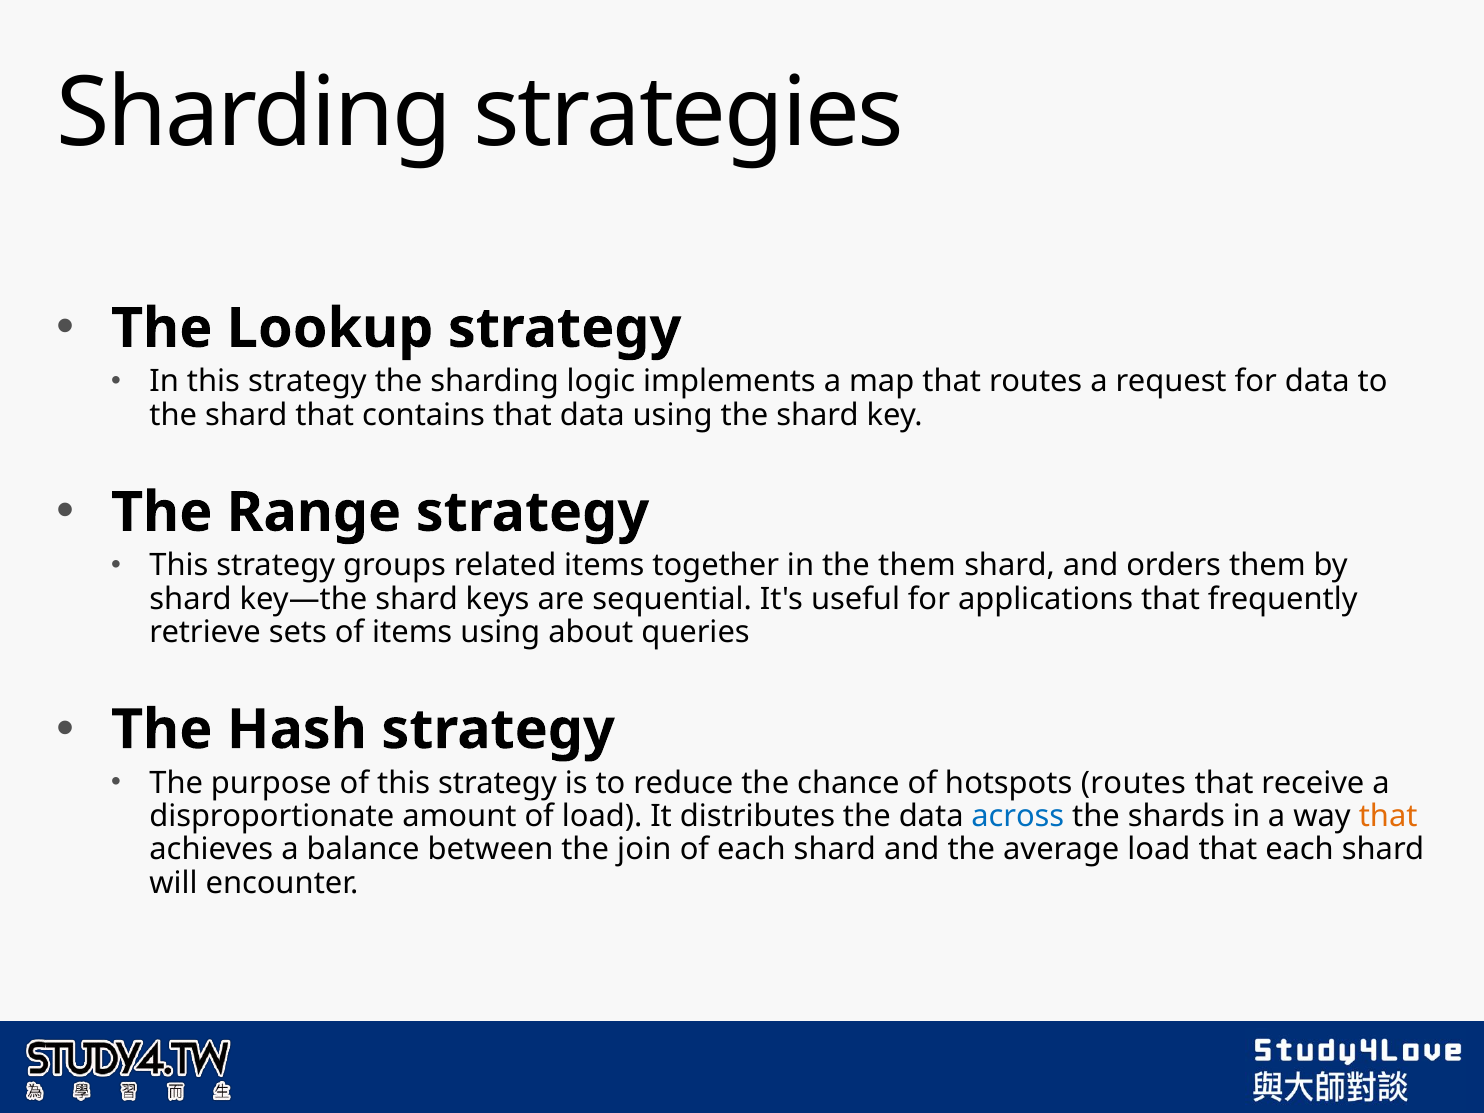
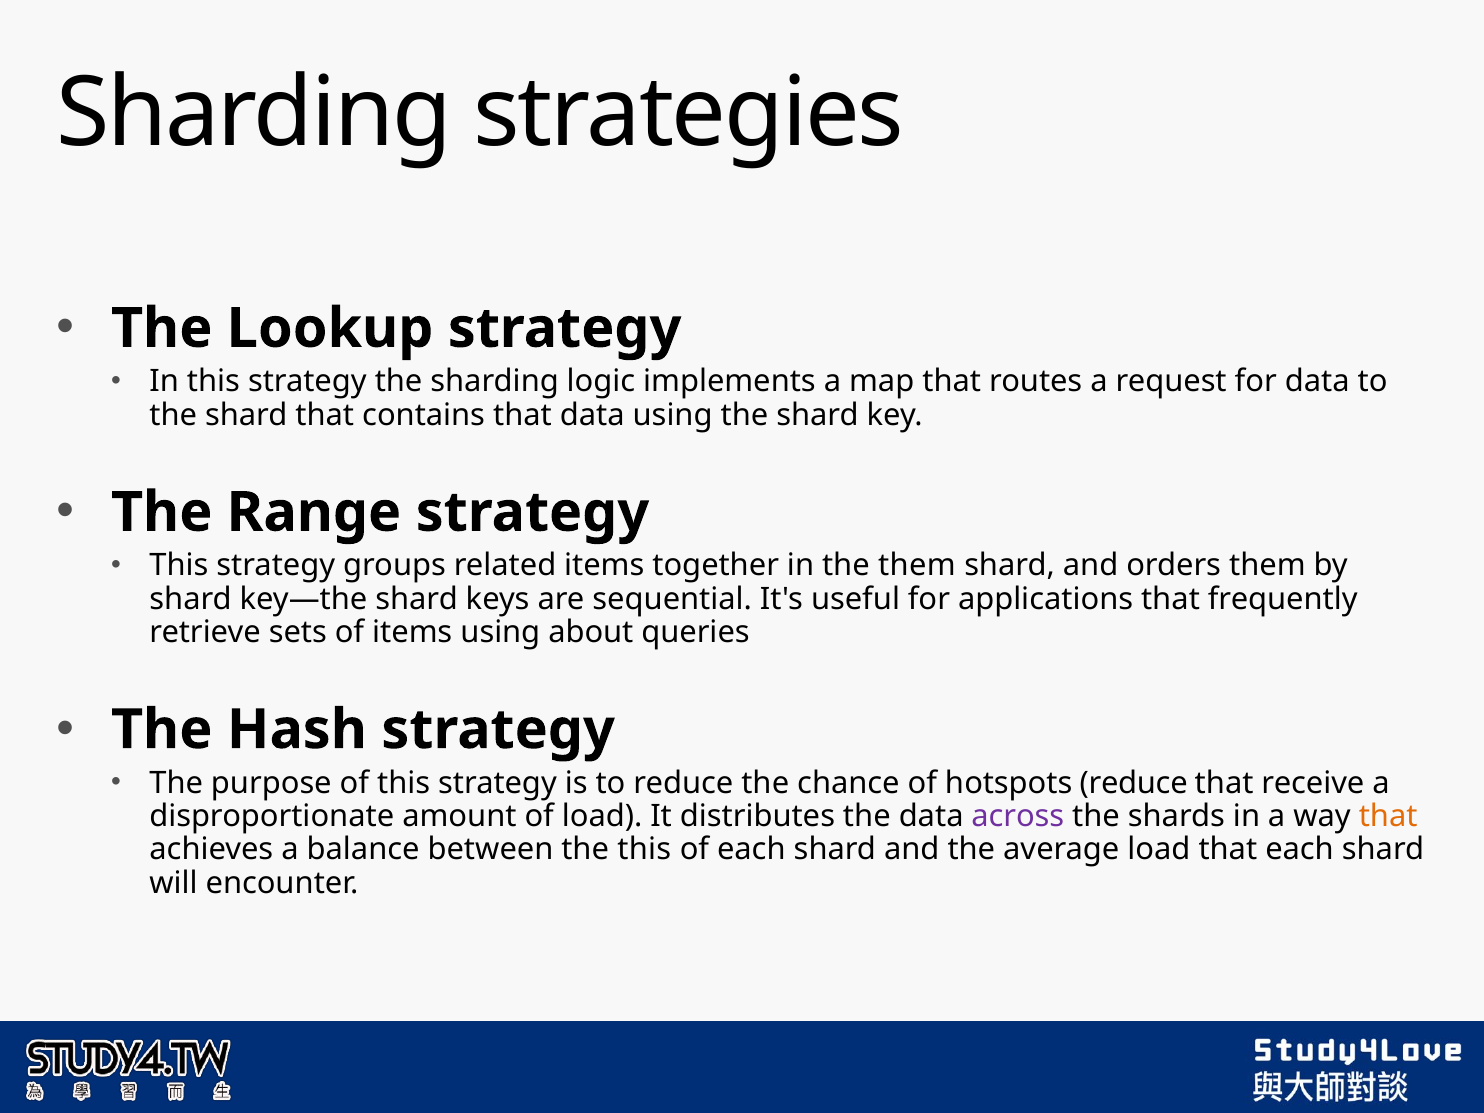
hotspots routes: routes -> reduce (1134, 783)
across colour: blue -> purple (1018, 816)
the join: join -> this (644, 850)
